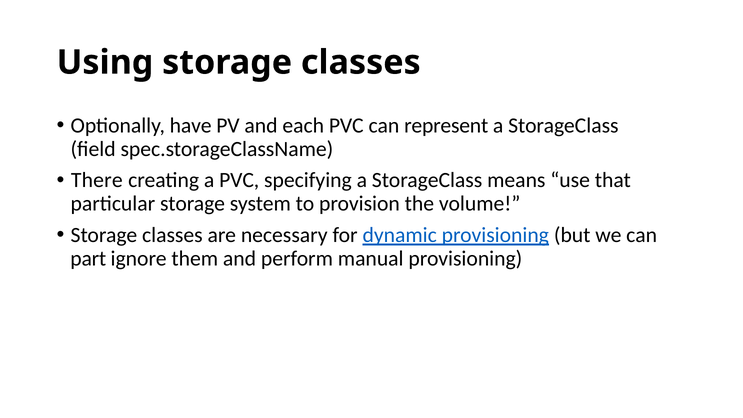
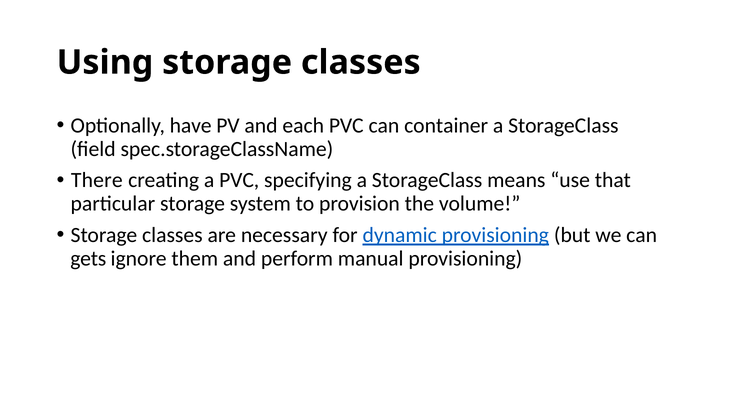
represent: represent -> container (446, 126)
part: part -> gets (88, 259)
